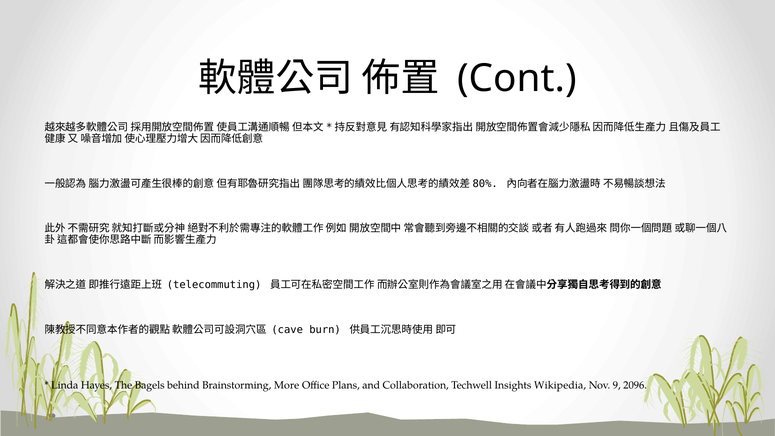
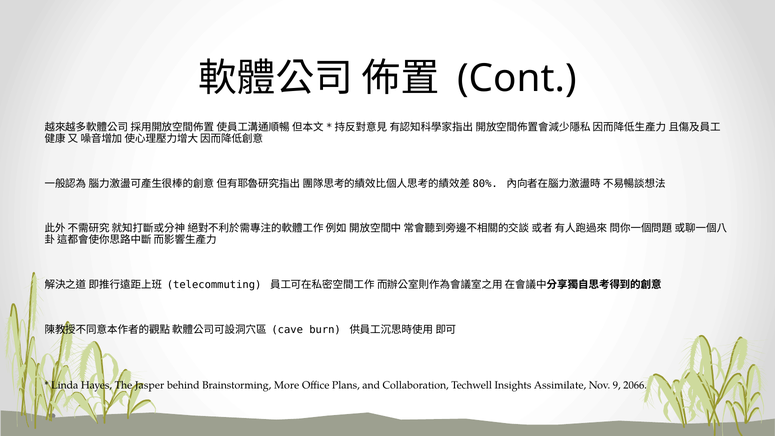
Bagels: Bagels -> Jasper (150, 385)
Wikipedia: Wikipedia -> Assimilate (560, 385)
2096: 2096 -> 2066 (635, 385)
